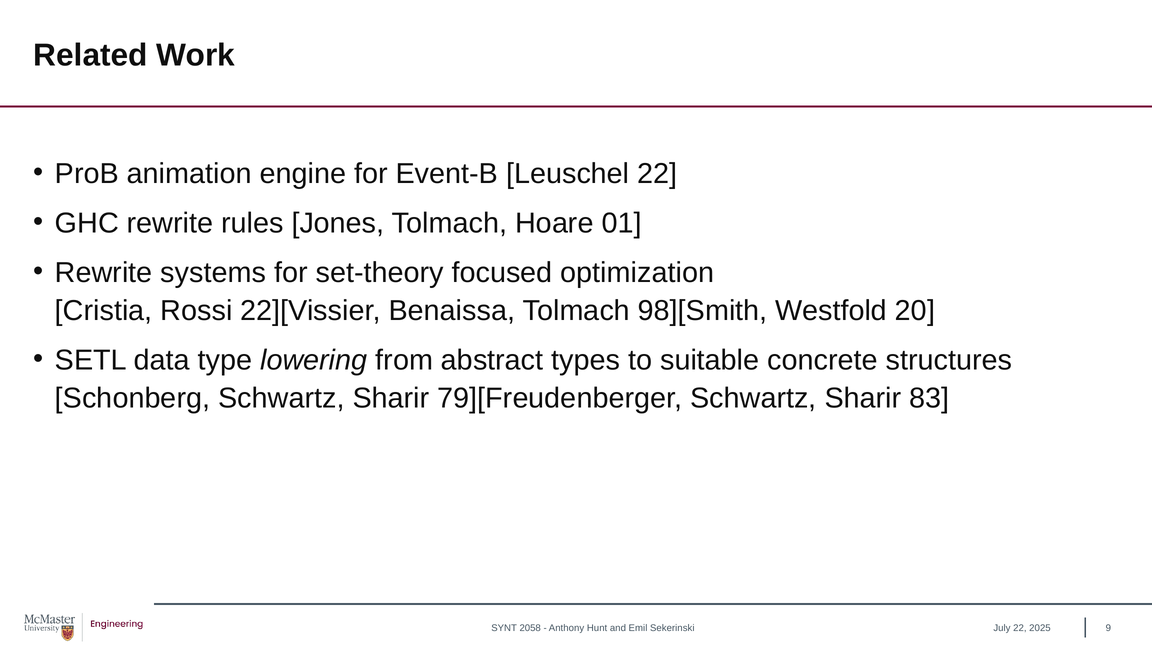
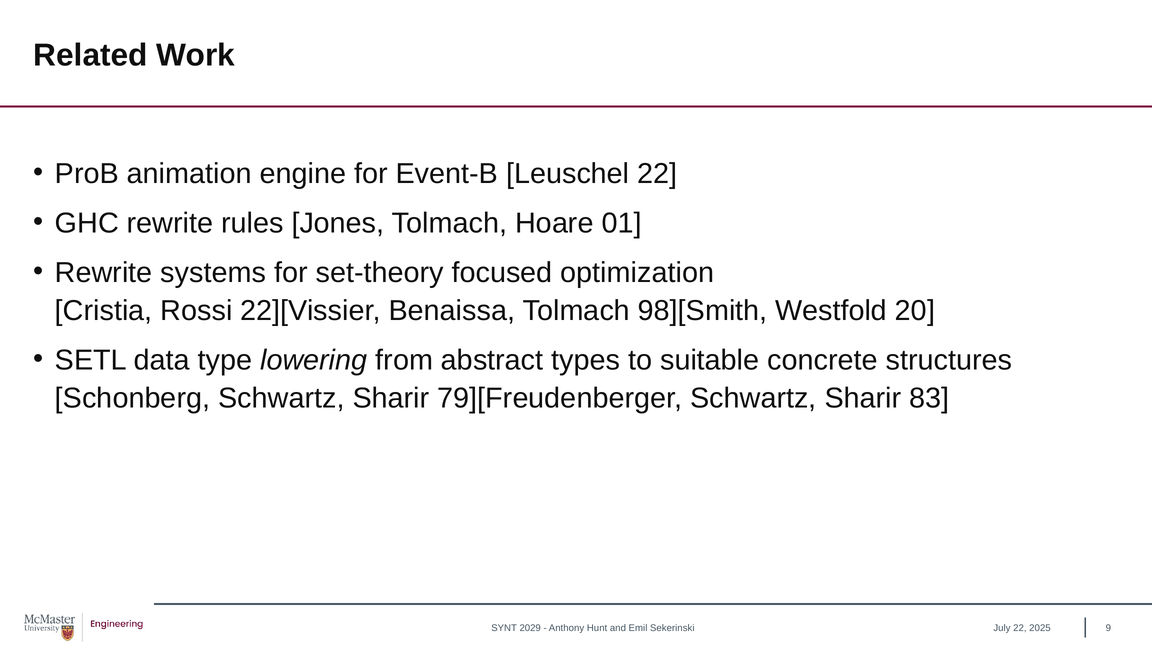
2058: 2058 -> 2029 (530, 628)
